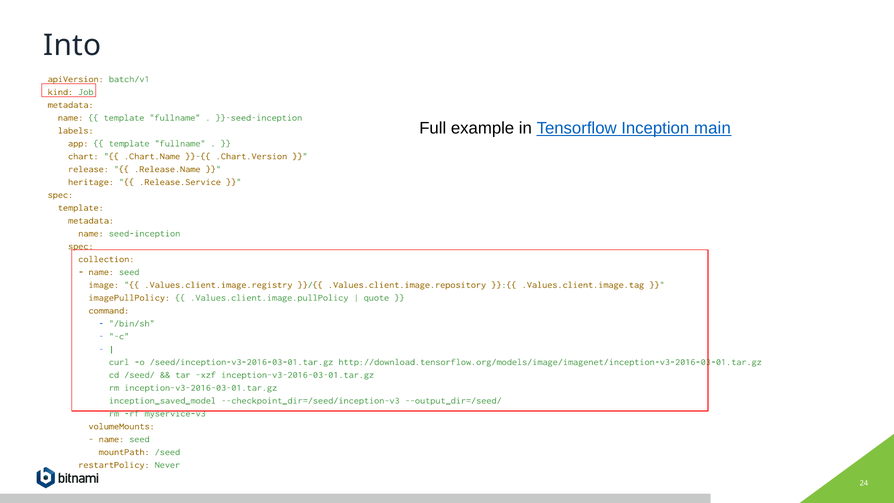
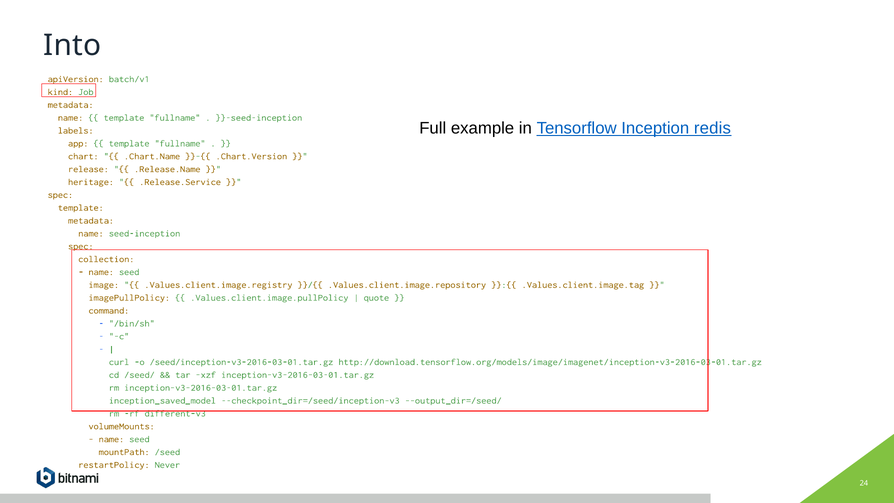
main: main -> redis (712, 128)
myservice-v3: myservice-v3 -> different-v3 (175, 413)
